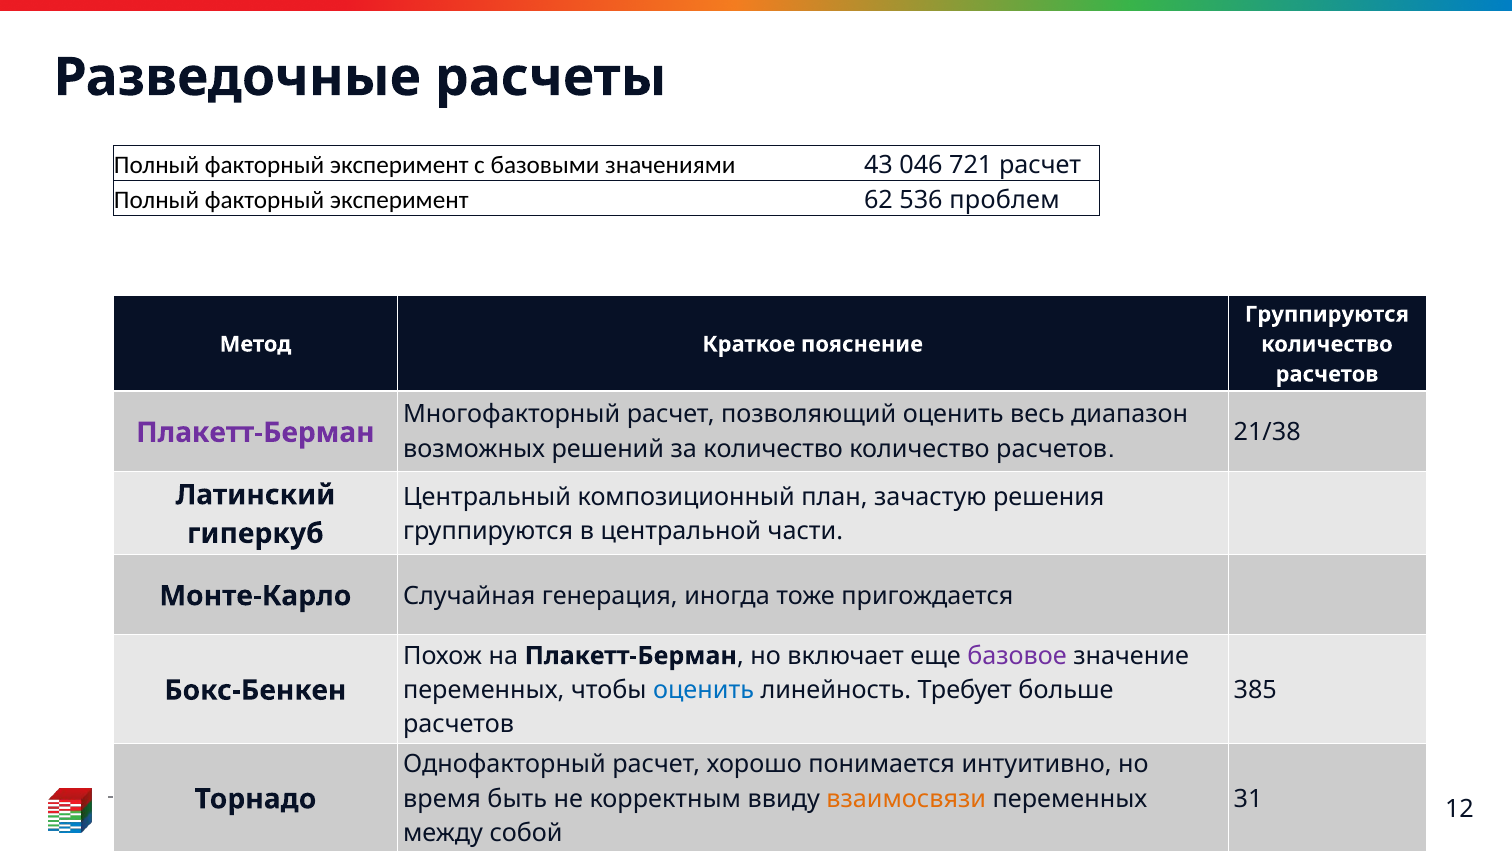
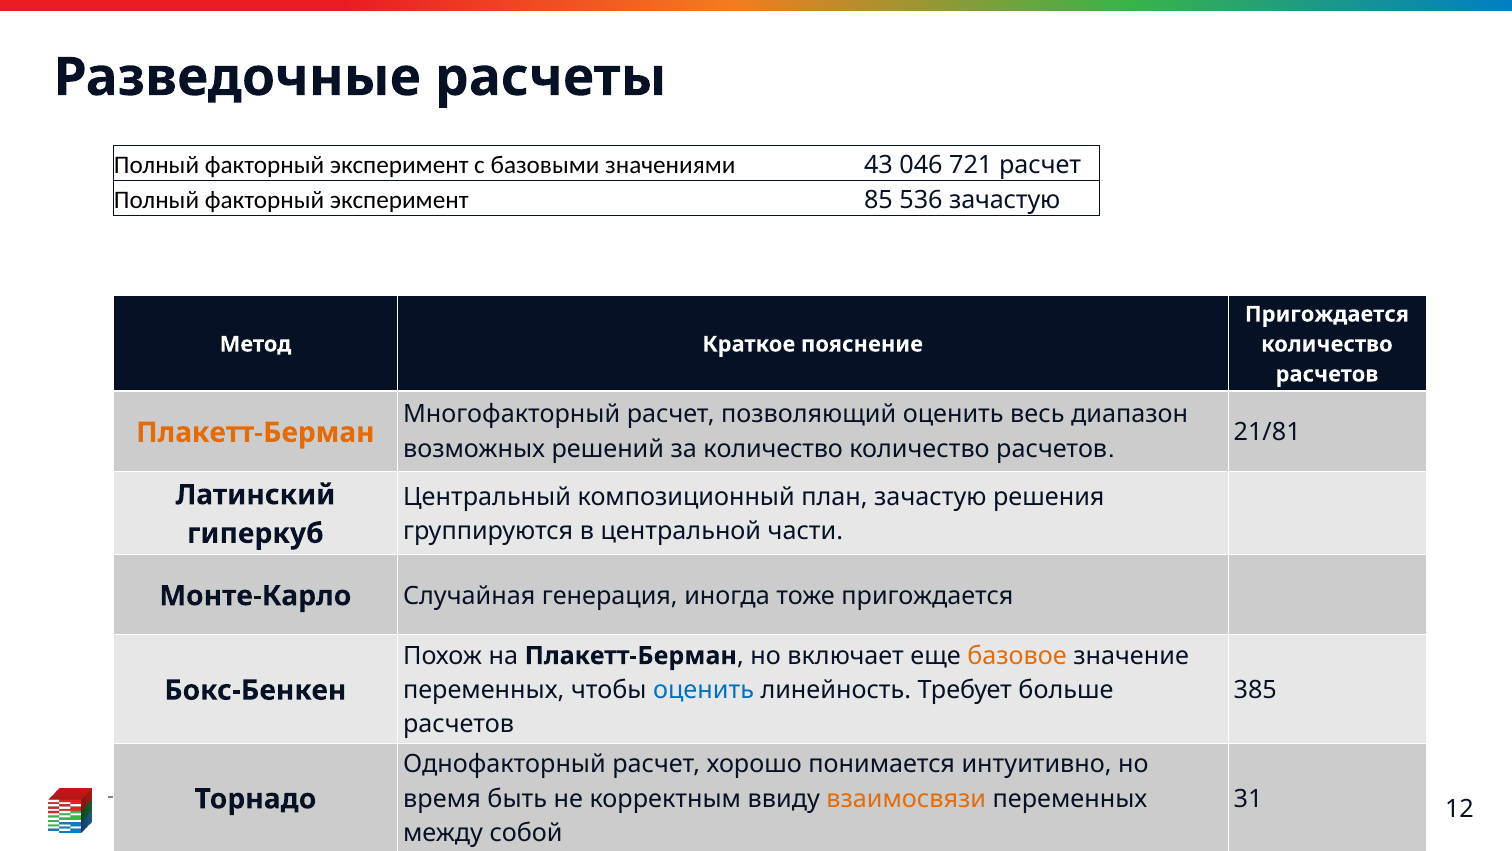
62: 62 -> 85 (878, 200)
536 проблем: проблем -> зачастую (1005, 200)
Группируются: Группируются -> Пригождается (1327, 314)
21/38: 21/38 -> 21/81 (1267, 432)
Плакетт-Берман colour: purple -> orange (255, 432)
базовое colour: purple -> orange (1017, 655)
